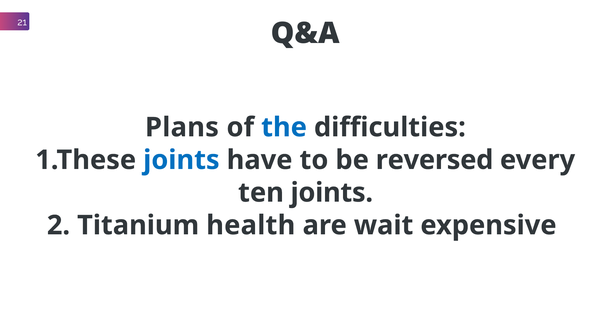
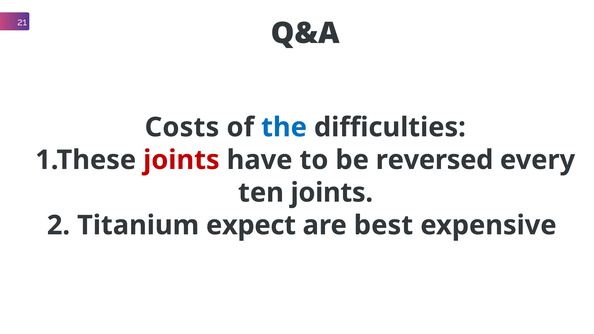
Plans: Plans -> Costs (182, 127)
joints colour: blue -> red (181, 160)
health: health -> expect (251, 225)
wait: wait -> best (384, 225)
